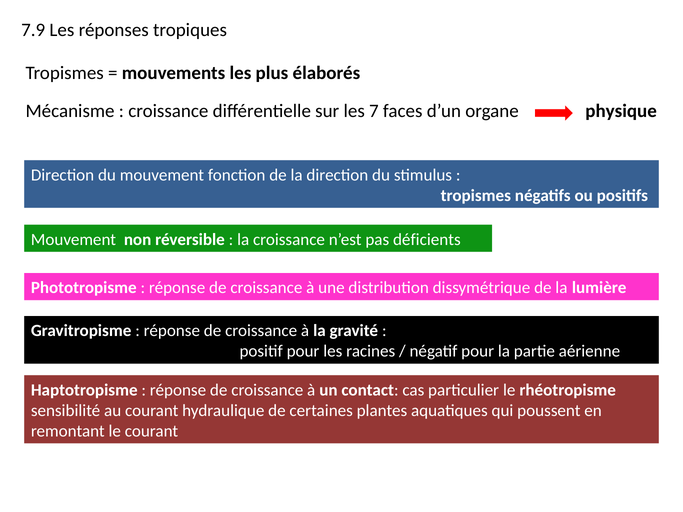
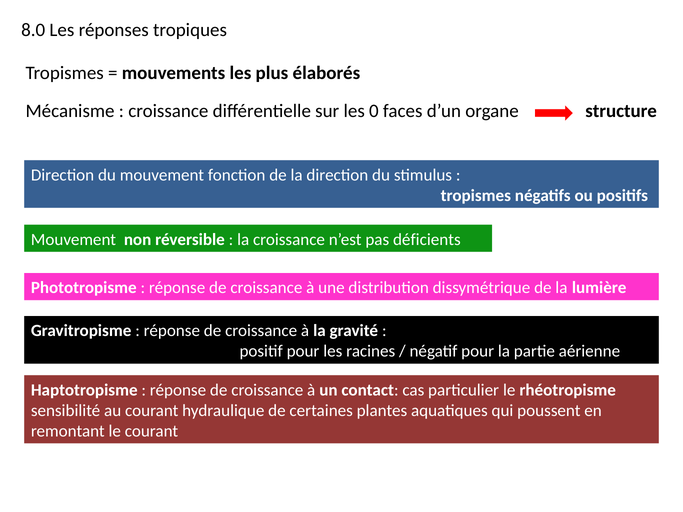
7.9: 7.9 -> 8.0 (33, 30)
7: 7 -> 0 (374, 111)
physique: physique -> structure (621, 111)
